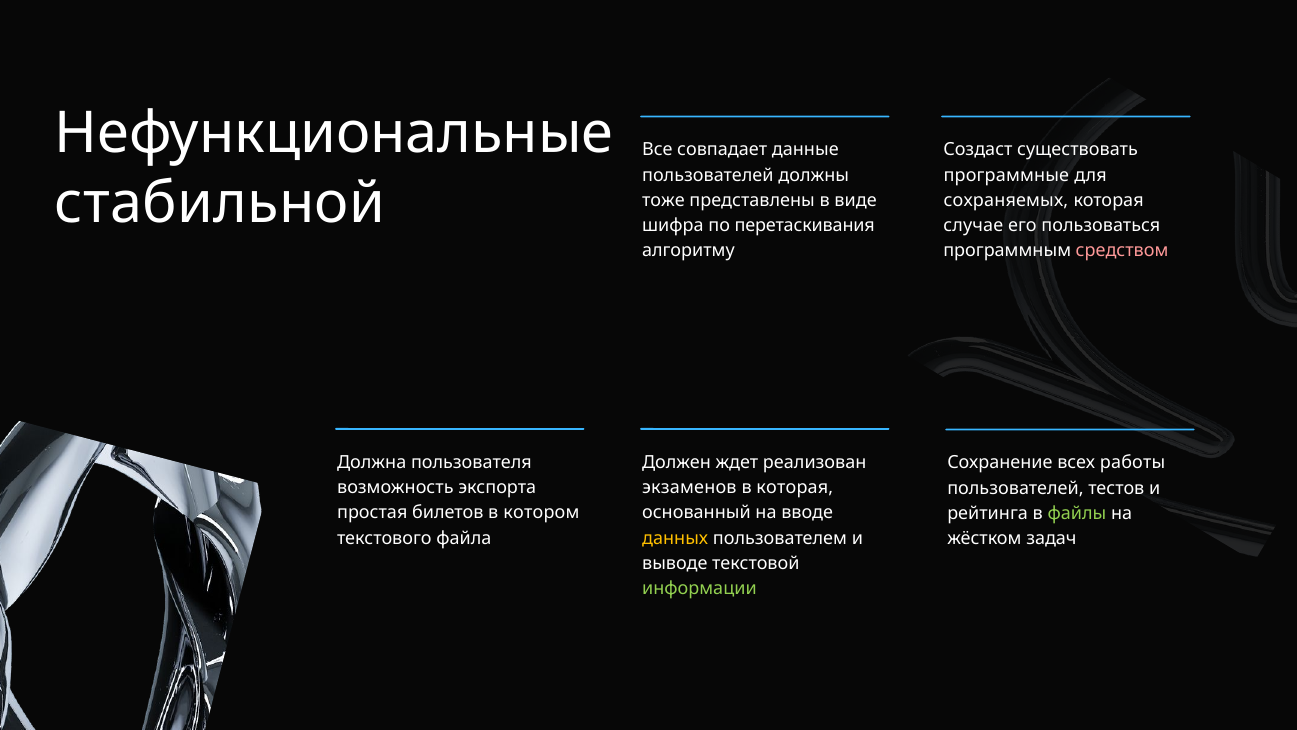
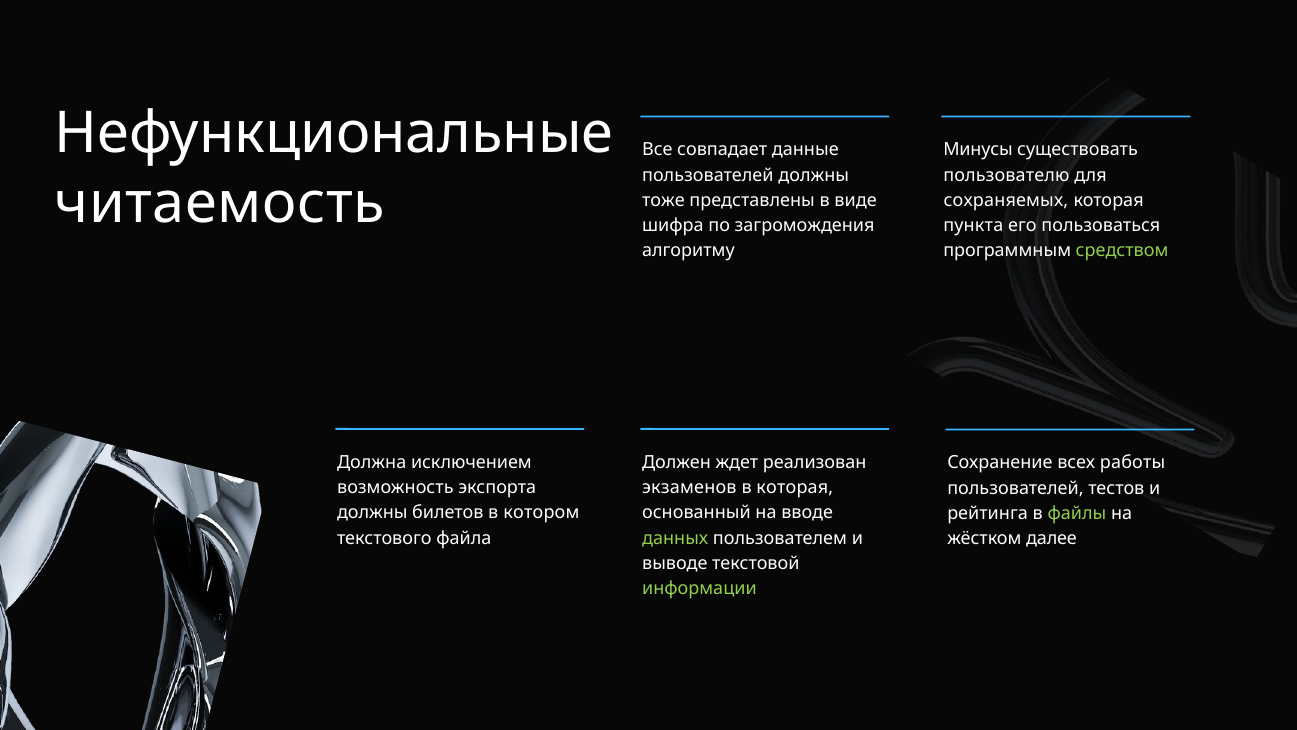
Создаст: Создаст -> Минусы (978, 150)
программные: программные -> пользователю (1006, 175)
стабильной: стабильной -> читаемость (220, 203)
перетаскивания: перетаскивания -> загромождения (805, 226)
случае: случае -> пункта (973, 226)
средством colour: pink -> light green (1122, 251)
пользователя: пользователя -> исключением (471, 462)
простая: простая -> должны (372, 513)
данных colour: yellow -> light green (675, 538)
задач: задач -> далее (1052, 538)
